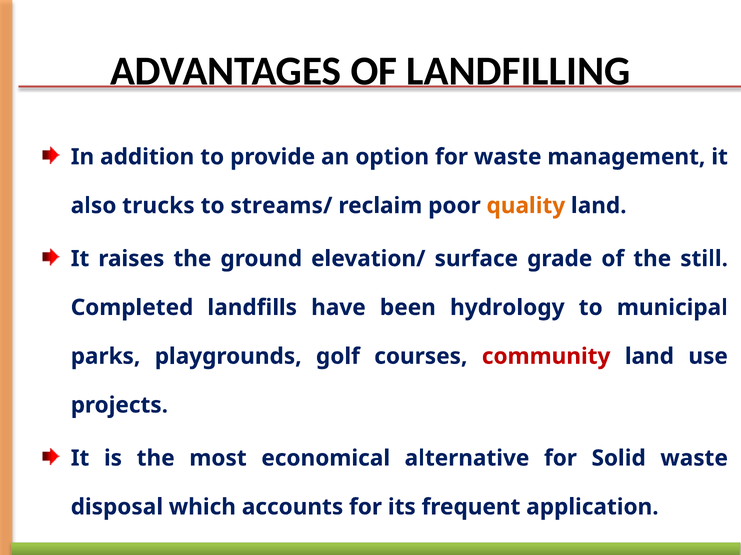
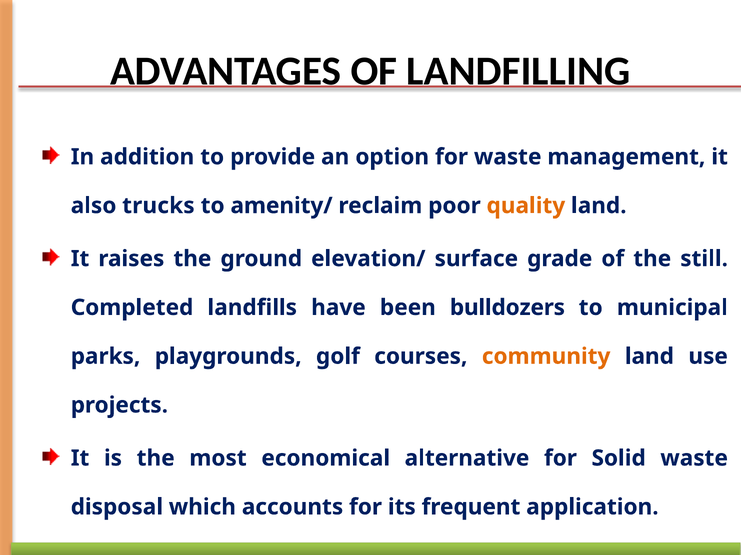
streams/: streams/ -> amenity/ (282, 206)
hydrology: hydrology -> bulldozers (507, 308)
community colour: red -> orange (546, 357)
